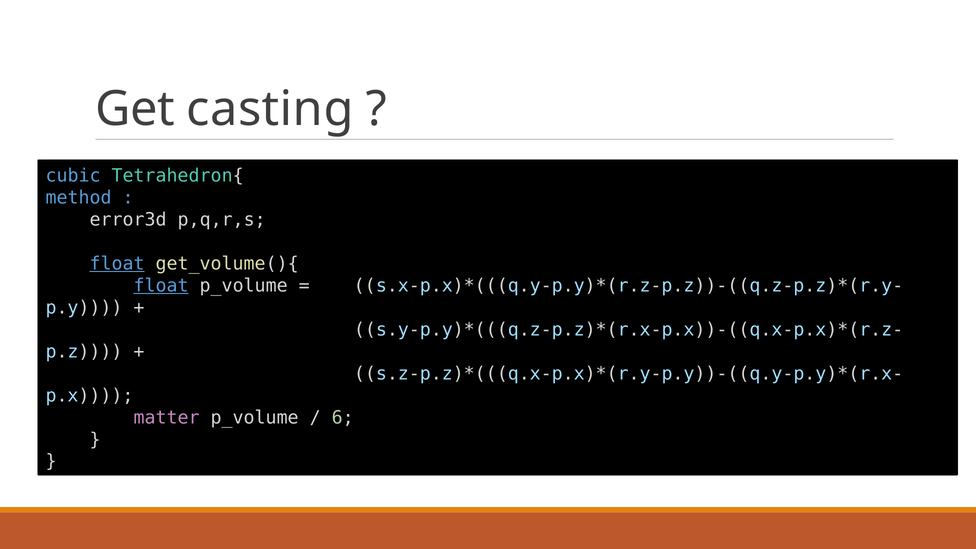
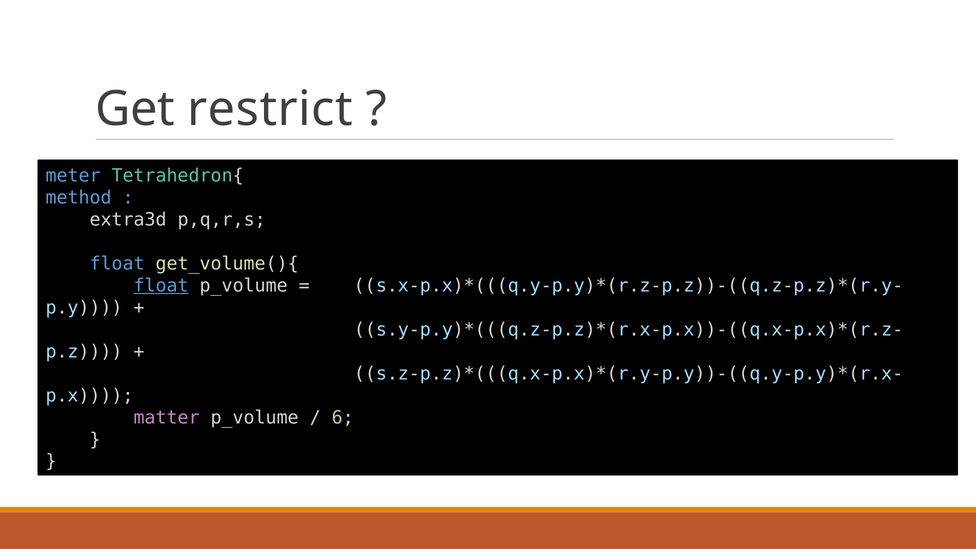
casting: casting -> restrict (270, 109)
cubic: cubic -> meter (73, 176)
error3d: error3d -> extra3d (128, 220)
float underline: present -> none (117, 264)
